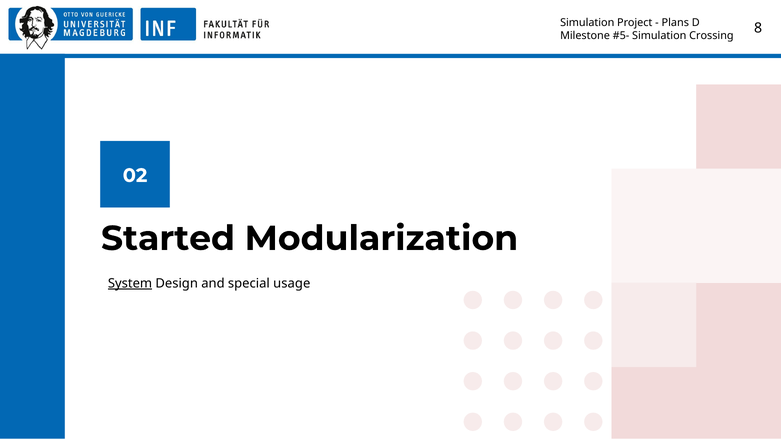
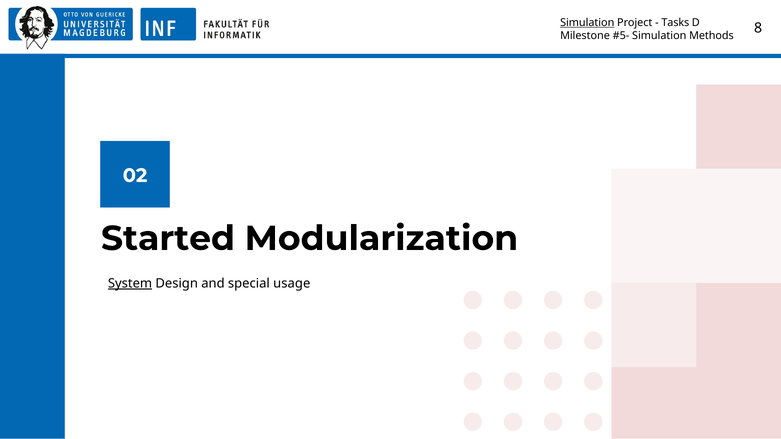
Simulation underline: none -> present (587, 23)
Plans: Plans -> Tasks (675, 23)
Crossing: Crossing -> Methods (711, 36)
